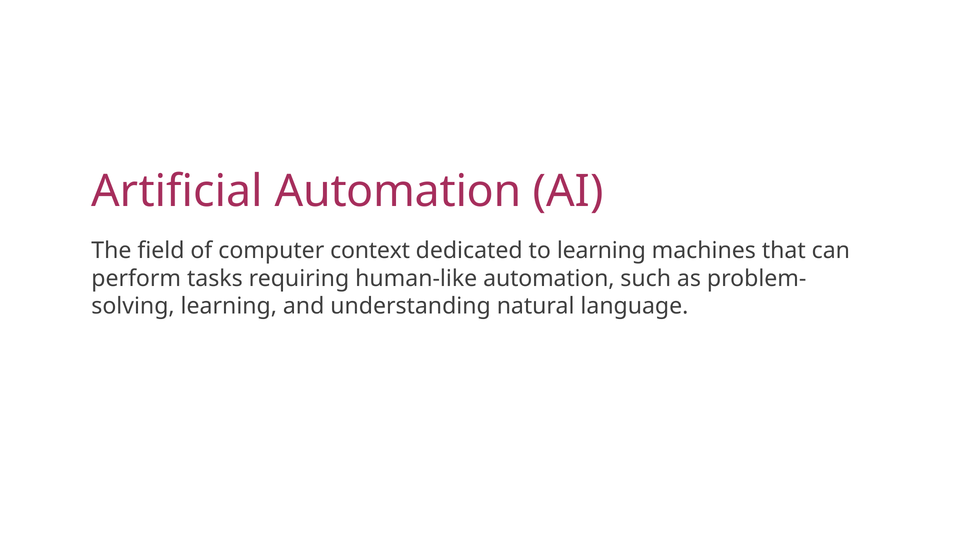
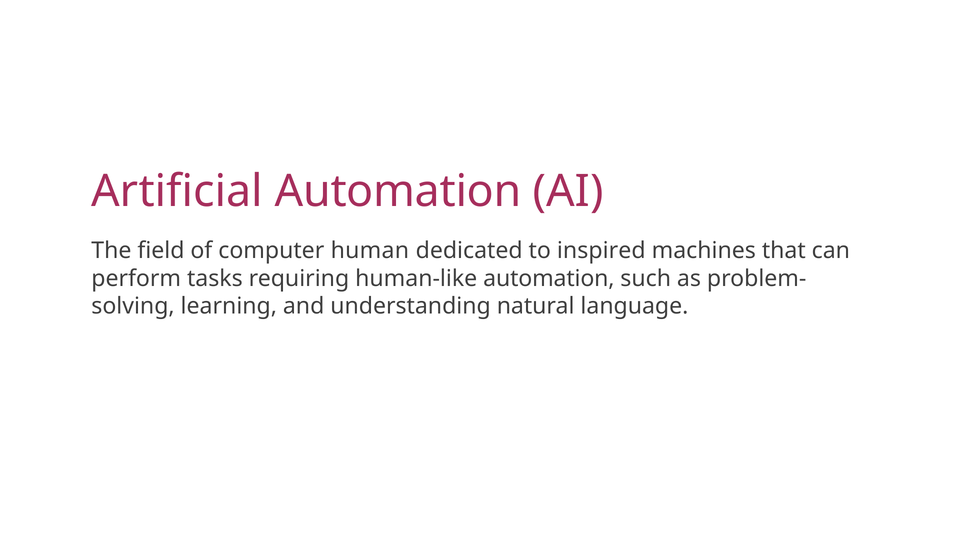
context: context -> human (370, 251)
to learning: learning -> inspired (601, 251)
